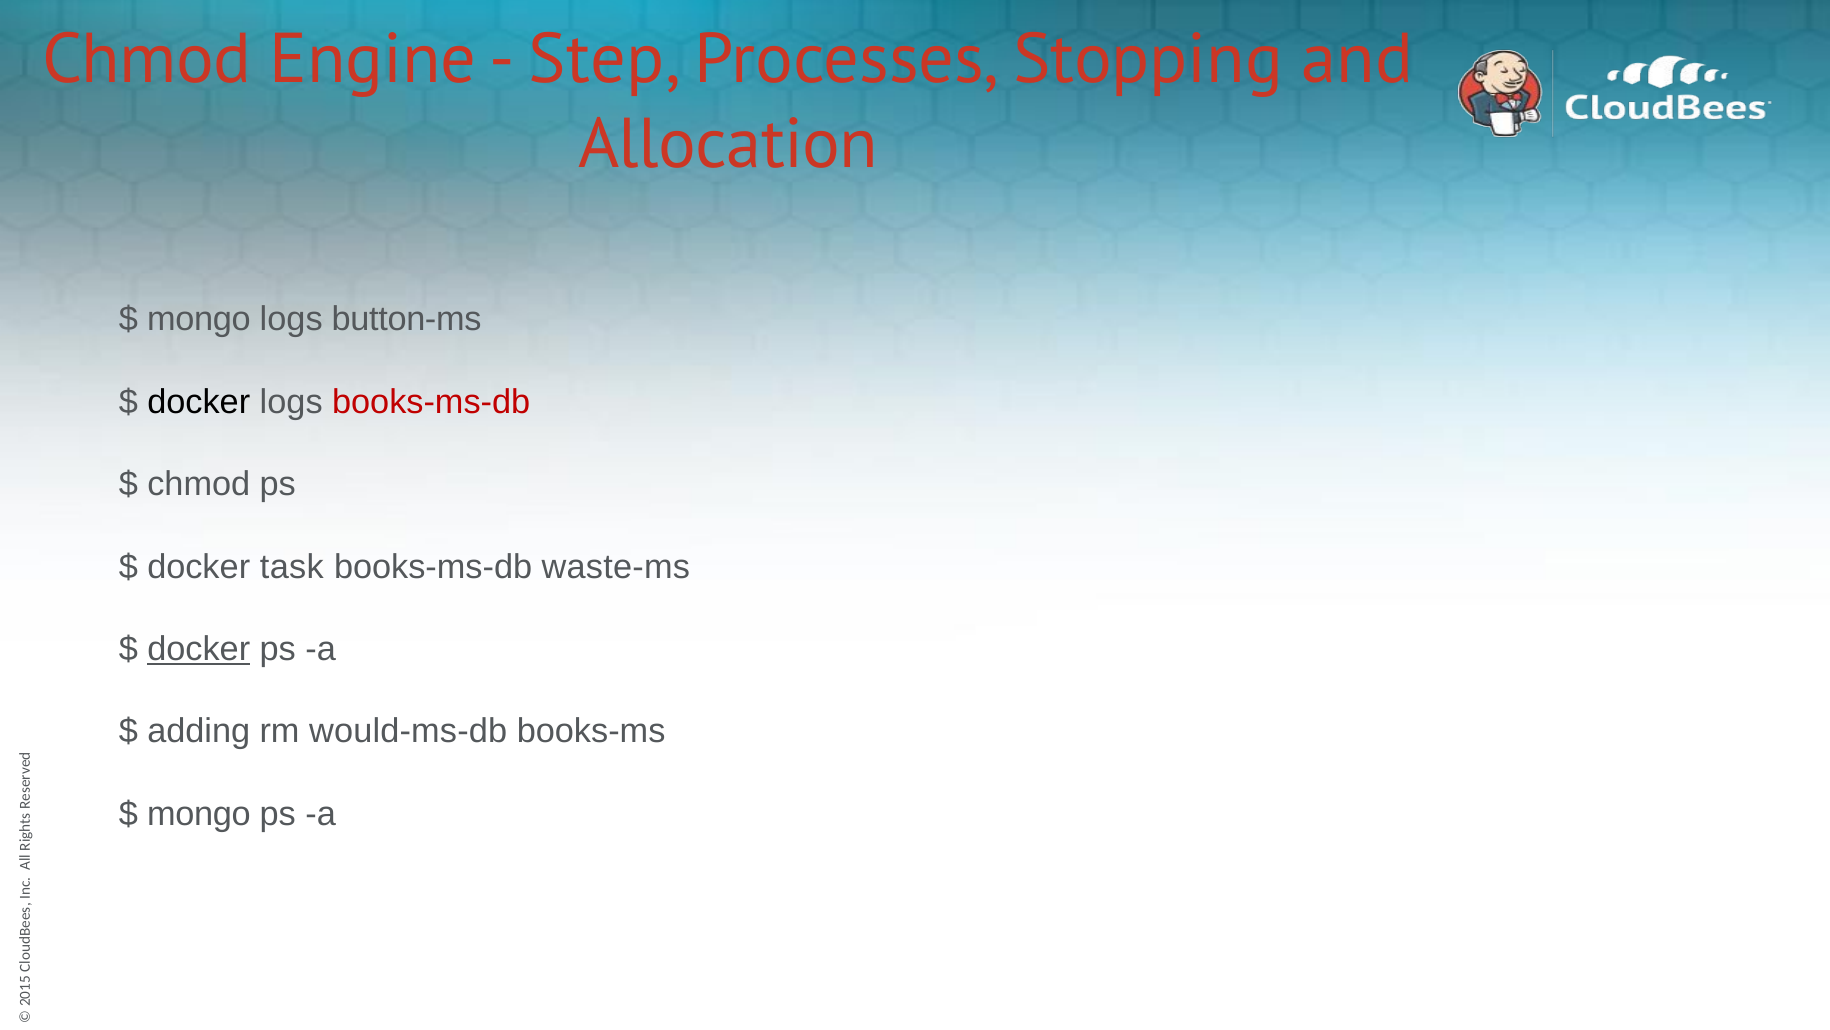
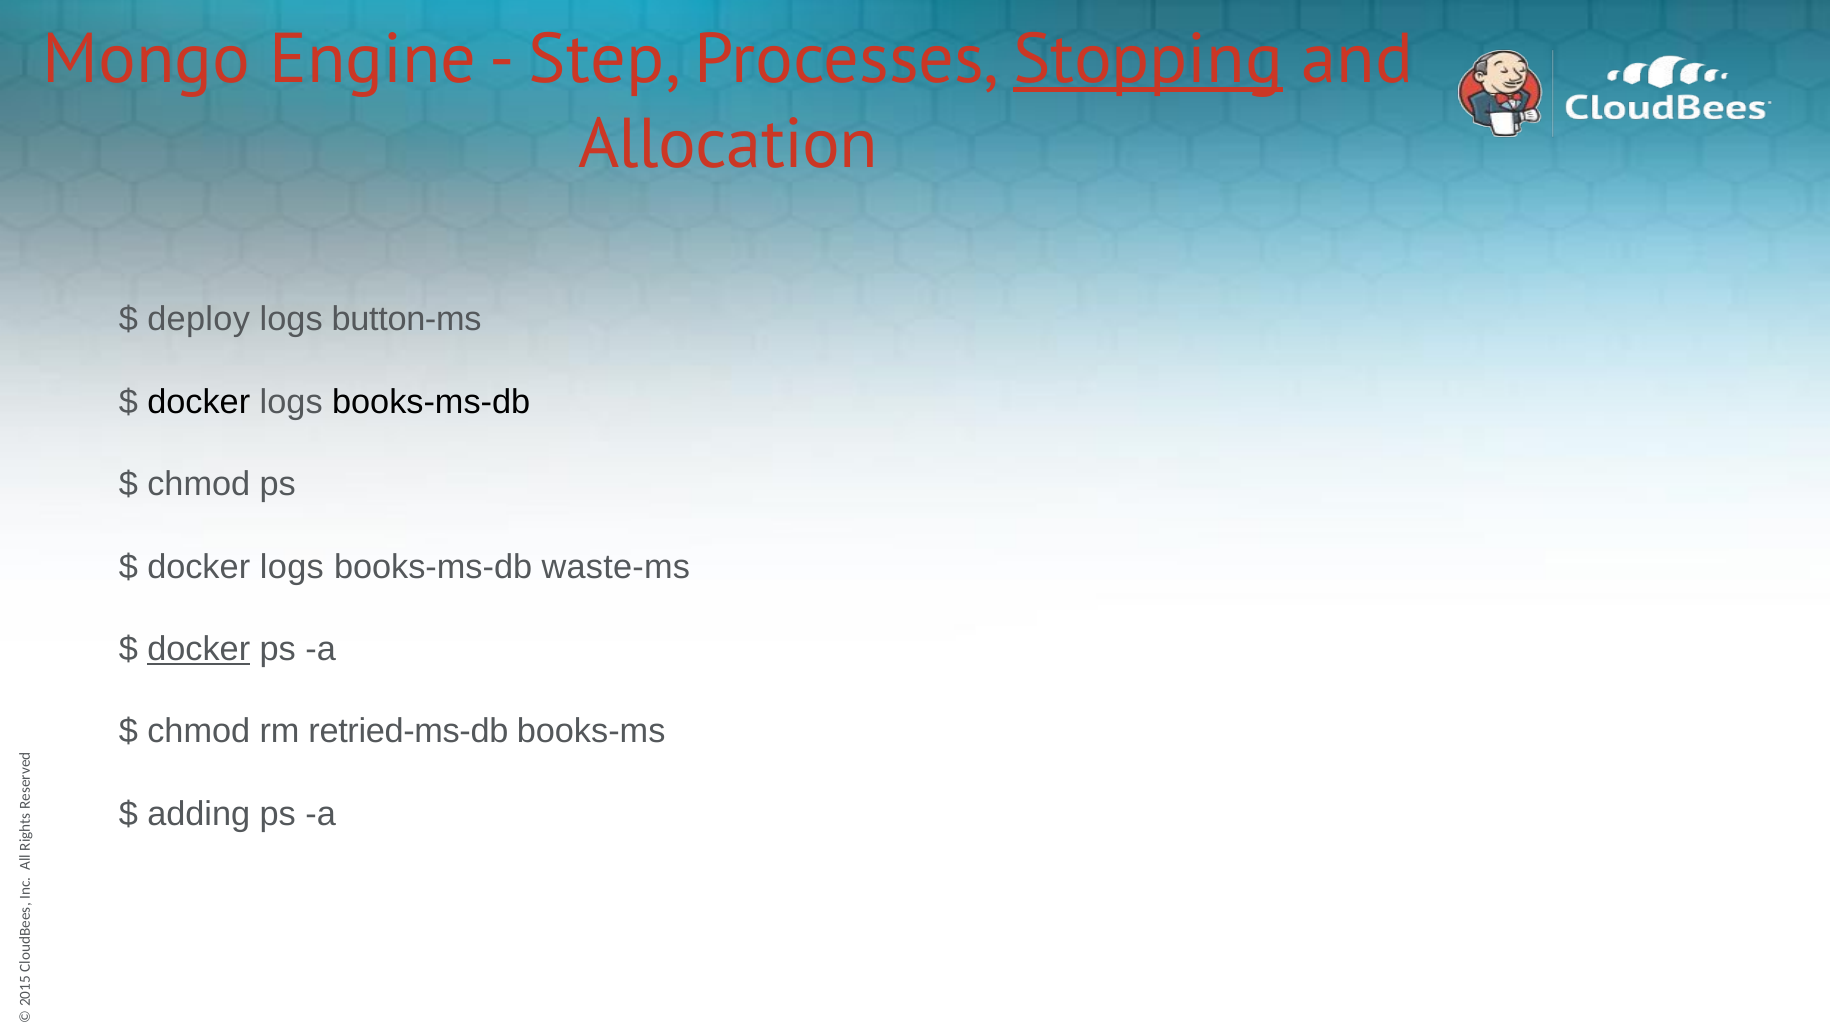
Chmod: Chmod -> Mongo (147, 59)
Stopping underline: none -> present (1148, 59)
mongo: mongo -> deploy (199, 319)
books-ms-db colour: red -> black (431, 402)
task: task -> logs (292, 566)
adding: adding -> chmod (199, 731)
would-ms-db: would-ms-db -> retried-ms-db (408, 731)
mongo: mongo -> adding (199, 813)
